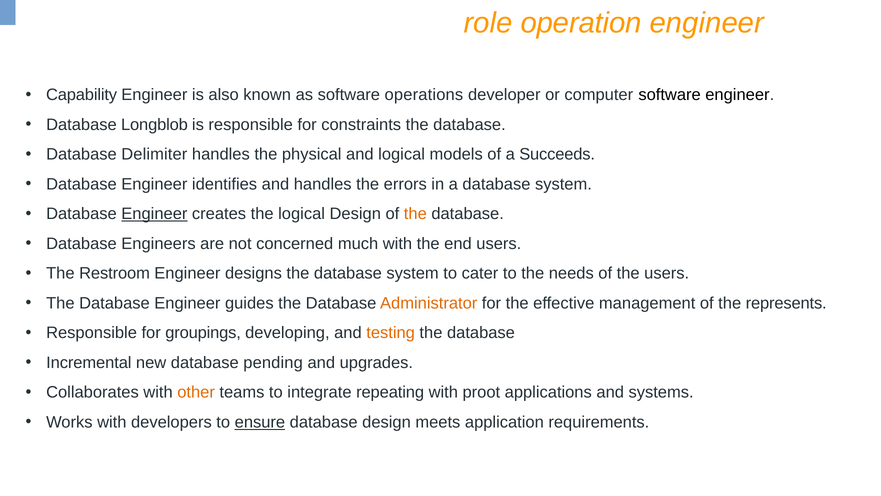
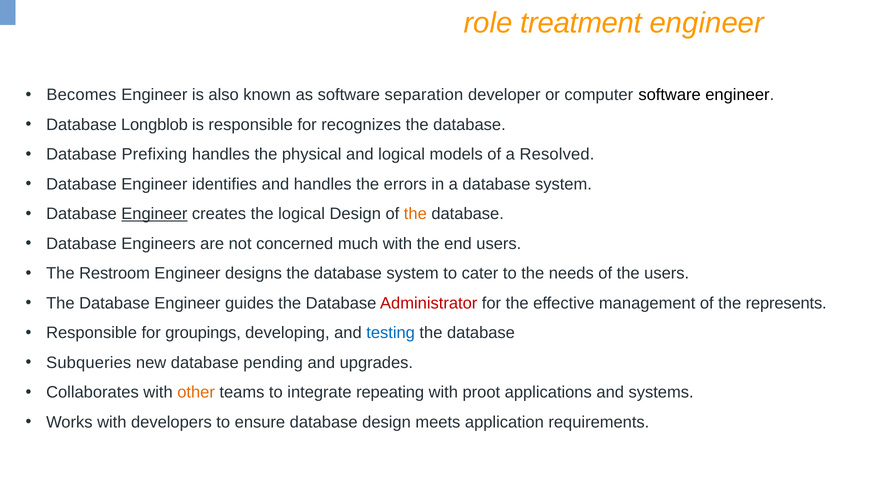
operation: operation -> treatment (581, 23)
Capability: Capability -> Becomes (81, 95)
operations: operations -> separation (424, 95)
constraints: constraints -> recognizes (361, 125)
Delimiter: Delimiter -> Prefixing (154, 154)
Succeeds: Succeeds -> Resolved (557, 154)
Administrator colour: orange -> red (429, 303)
testing colour: orange -> blue (391, 333)
Incremental: Incremental -> Subqueries (89, 362)
ensure underline: present -> none (260, 422)
